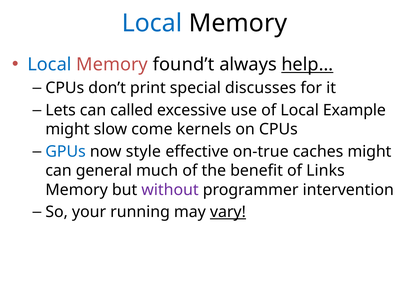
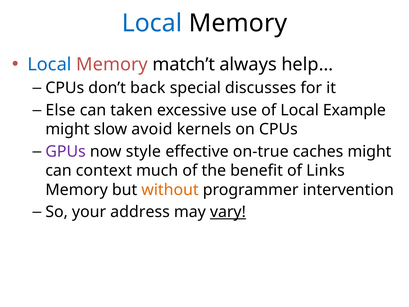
found’t: found’t -> match’t (184, 65)
help… underline: present -> none (307, 65)
print: print -> back (148, 88)
Lets: Lets -> Else (60, 110)
called: called -> taken (131, 110)
come: come -> avoid (152, 129)
GPUs colour: blue -> purple (66, 152)
general: general -> context (104, 171)
without colour: purple -> orange (170, 190)
running: running -> address (140, 212)
